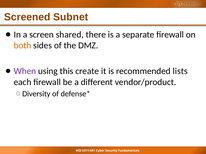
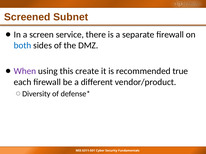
shared: shared -> service (70, 35)
both colour: orange -> blue (22, 46)
lists: lists -> true (180, 71)
